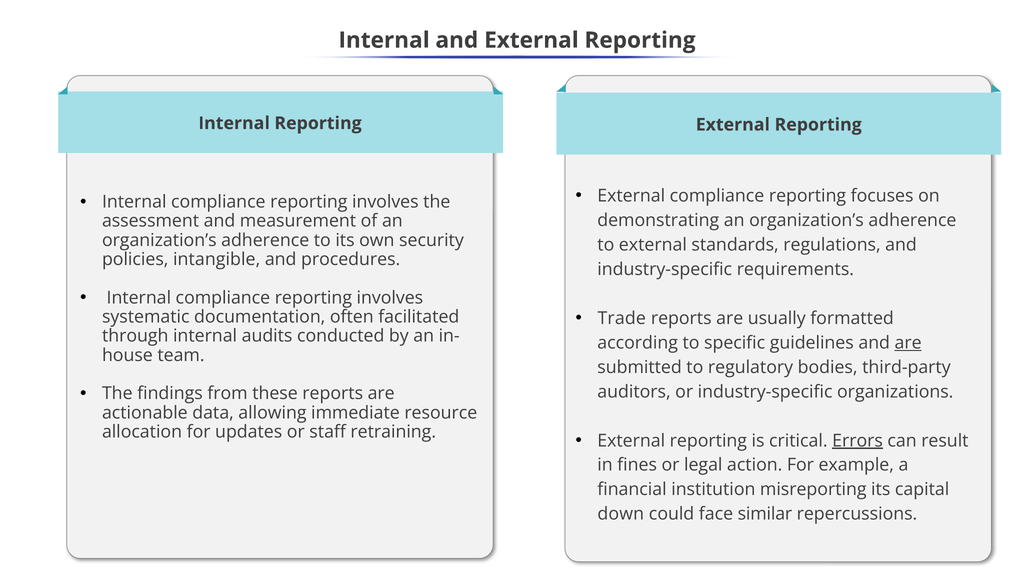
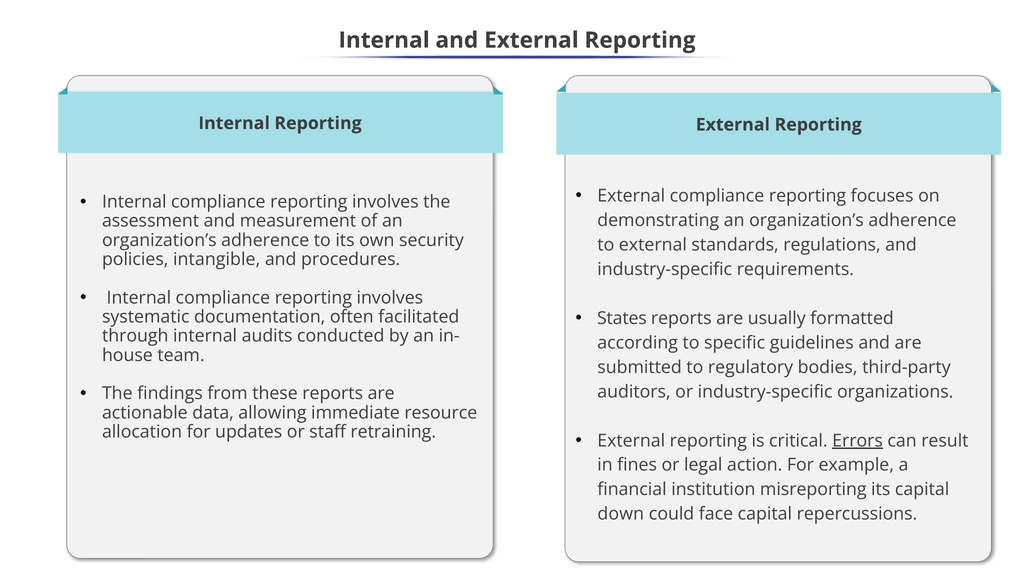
Trade: Trade -> States (622, 319)
are underline: present -> none (908, 343)
face similar: similar -> capital (765, 515)
